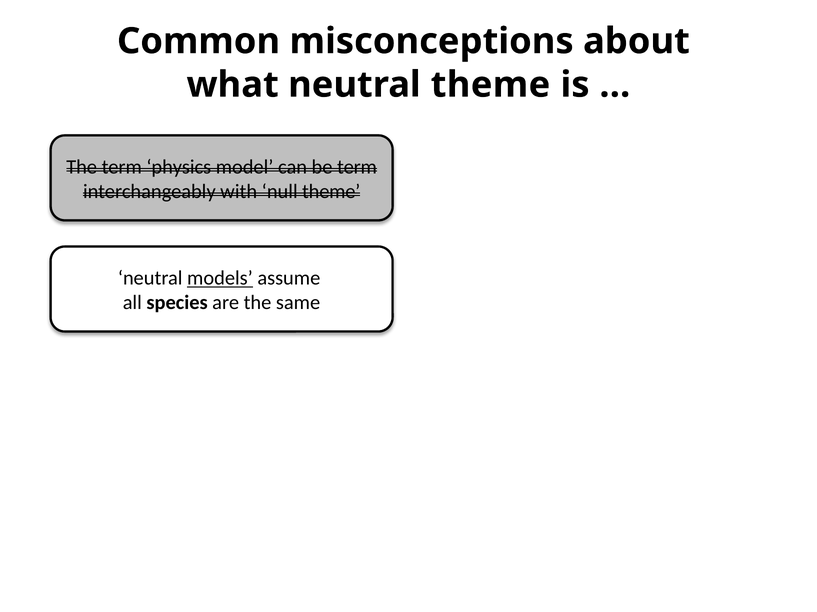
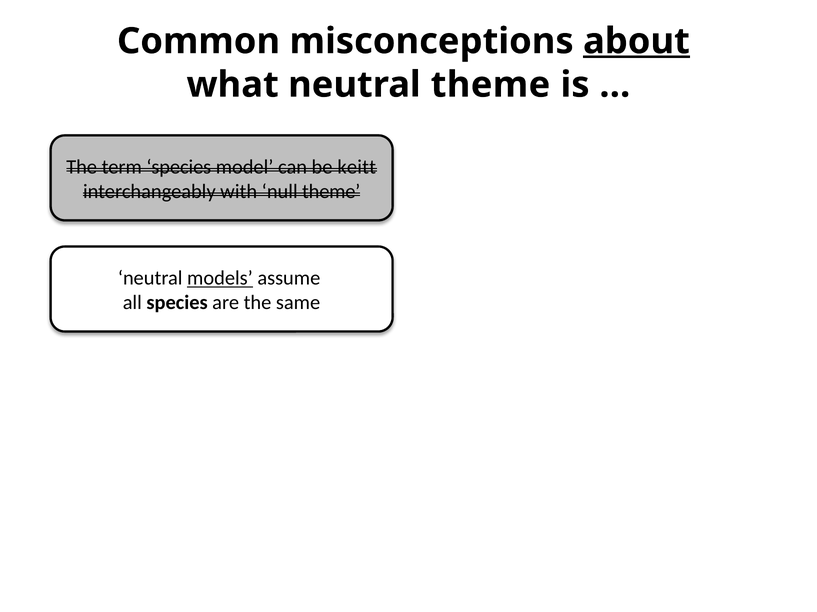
about underline: none -> present (636, 41)
term physics: physics -> species (179, 167)
be term: term -> keitt (357, 167)
